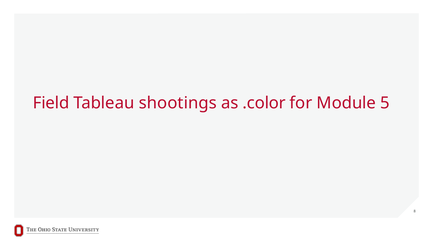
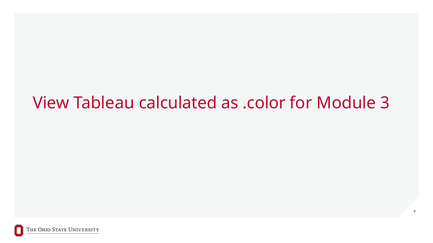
Field: Field -> View (51, 103)
shootings: shootings -> calculated (178, 103)
5: 5 -> 3 (385, 103)
